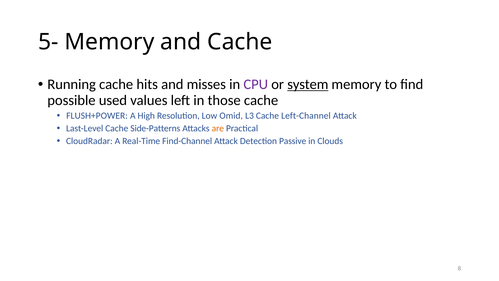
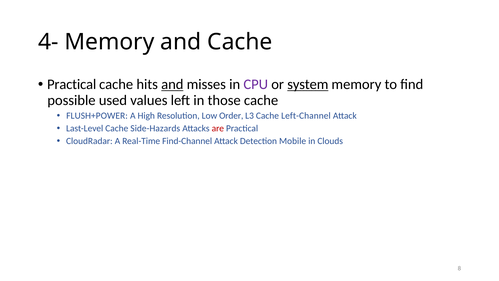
5-: 5- -> 4- (48, 42)
Running: Running -> Practical (72, 84)
and underline: none -> present (172, 84)
Omid: Omid -> Order (231, 116)
Side-Patterns: Side-Patterns -> Side-Hazards (155, 128)
are colour: orange -> red (218, 128)
Passive: Passive -> Mobile (293, 141)
